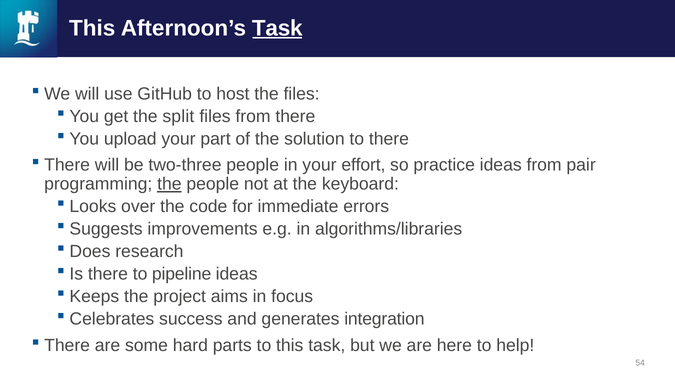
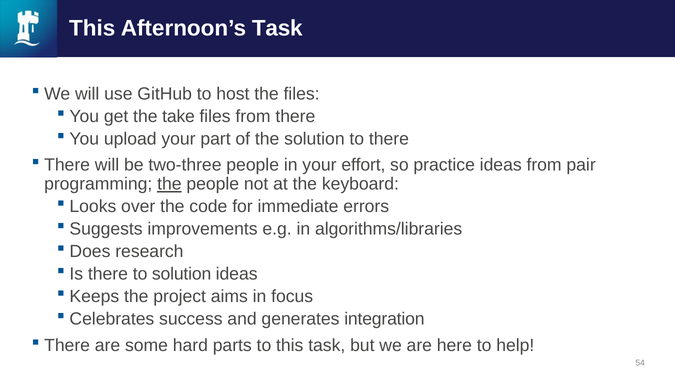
Task underline: present -> none (277, 28)
split: split -> take (179, 117)
to pipeline: pipeline -> solution (182, 274)
